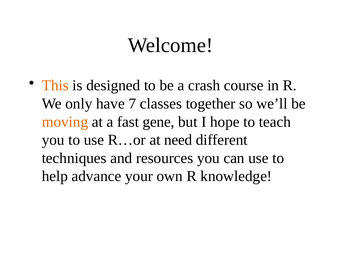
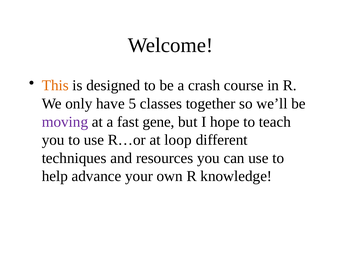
7: 7 -> 5 (132, 104)
moving colour: orange -> purple (65, 122)
need: need -> loop (178, 140)
